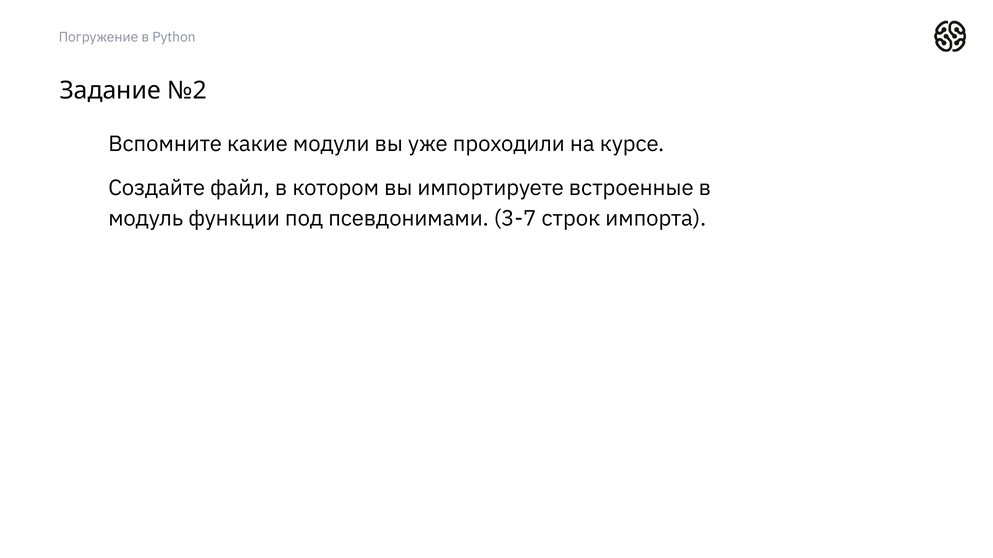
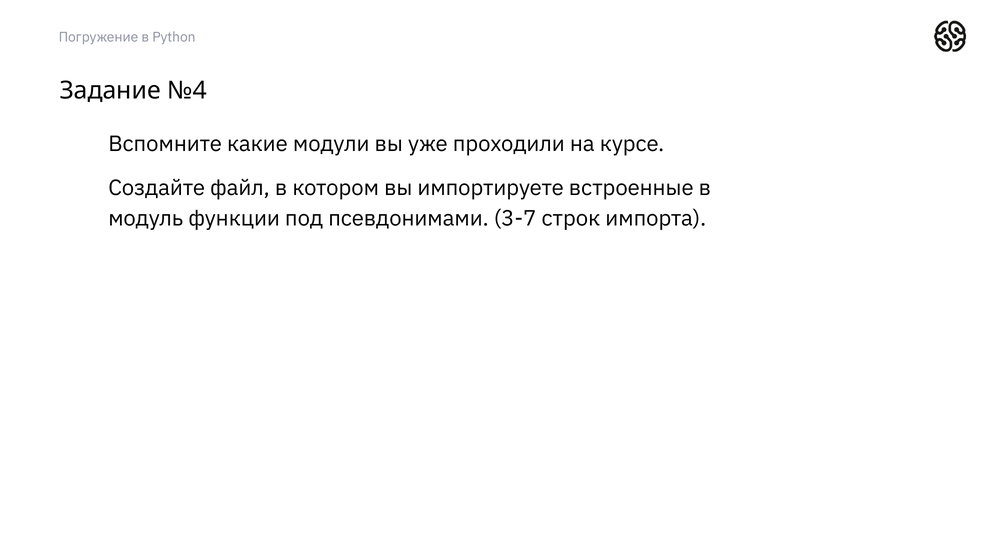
№2: №2 -> №4 (187, 90)
